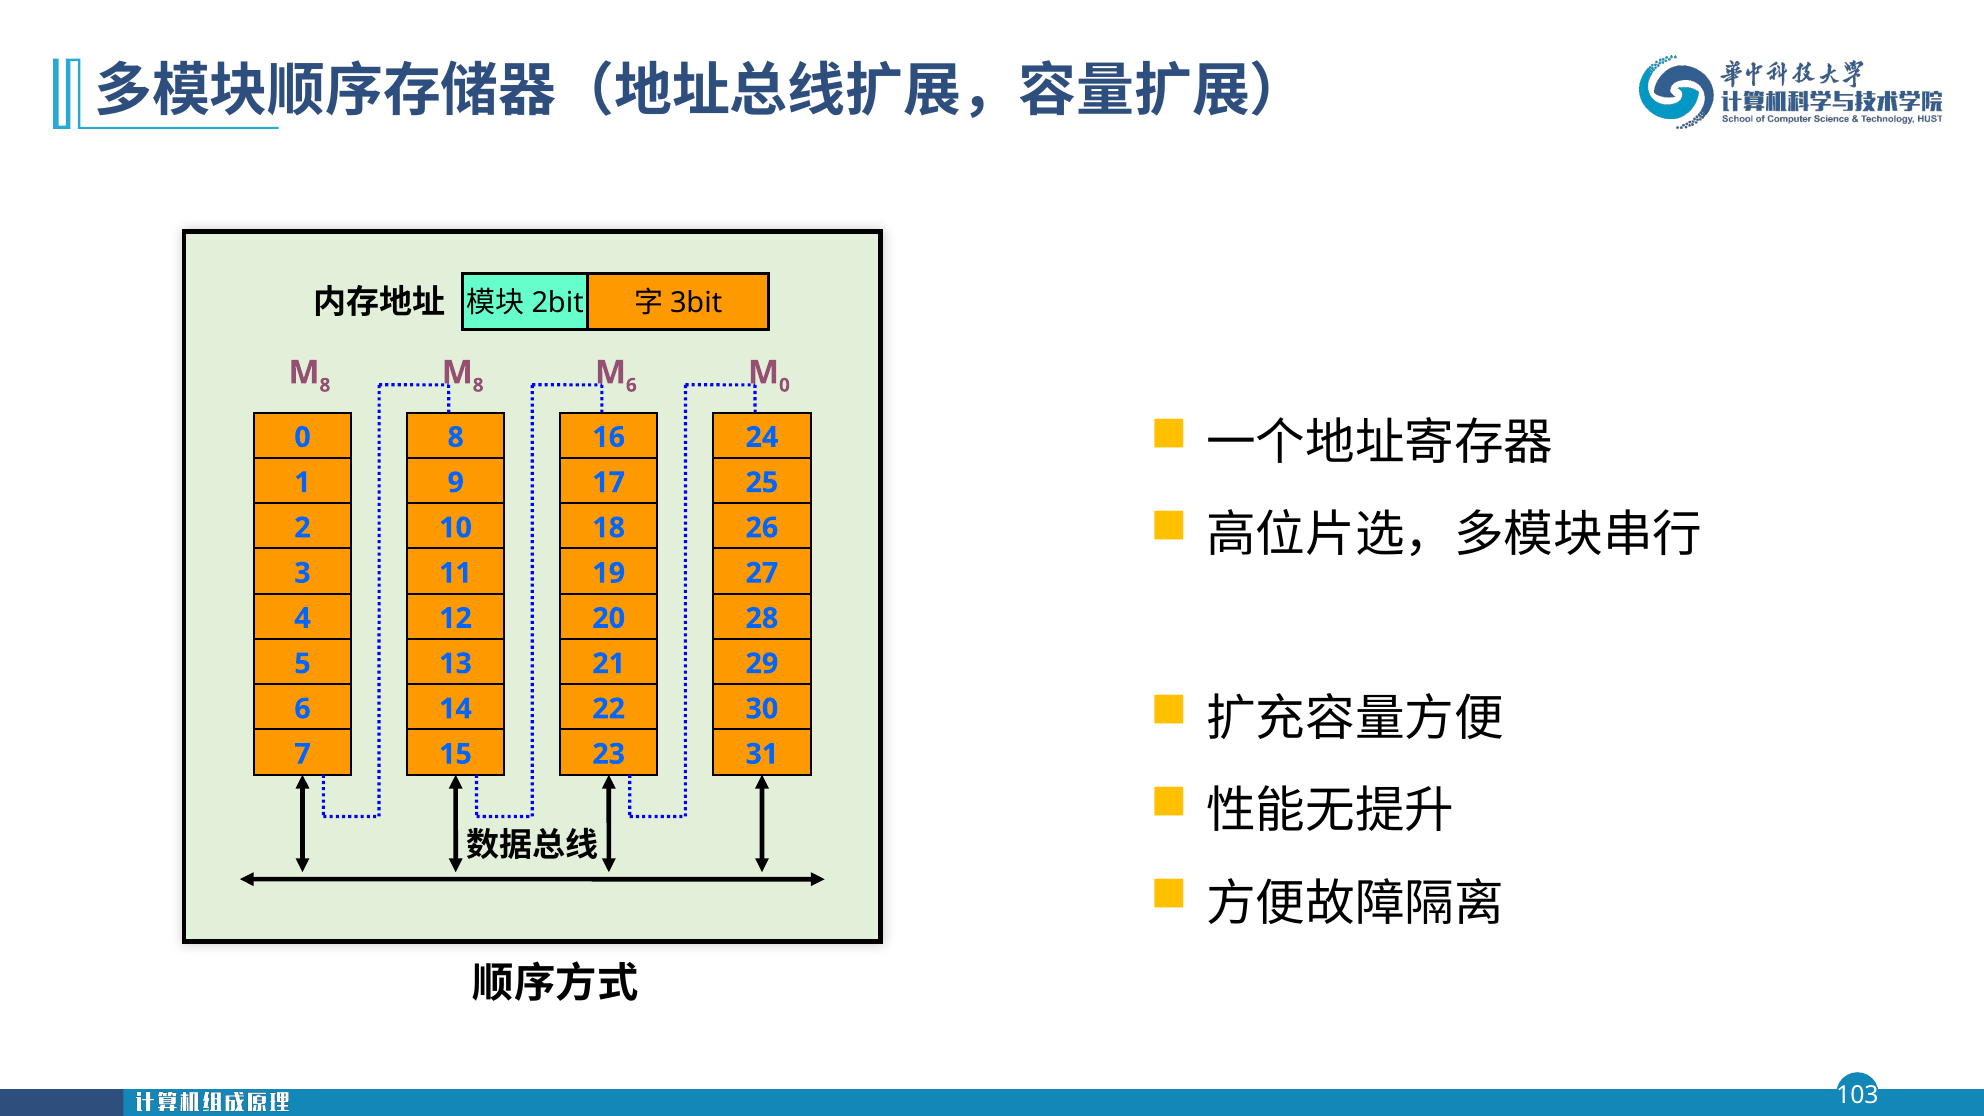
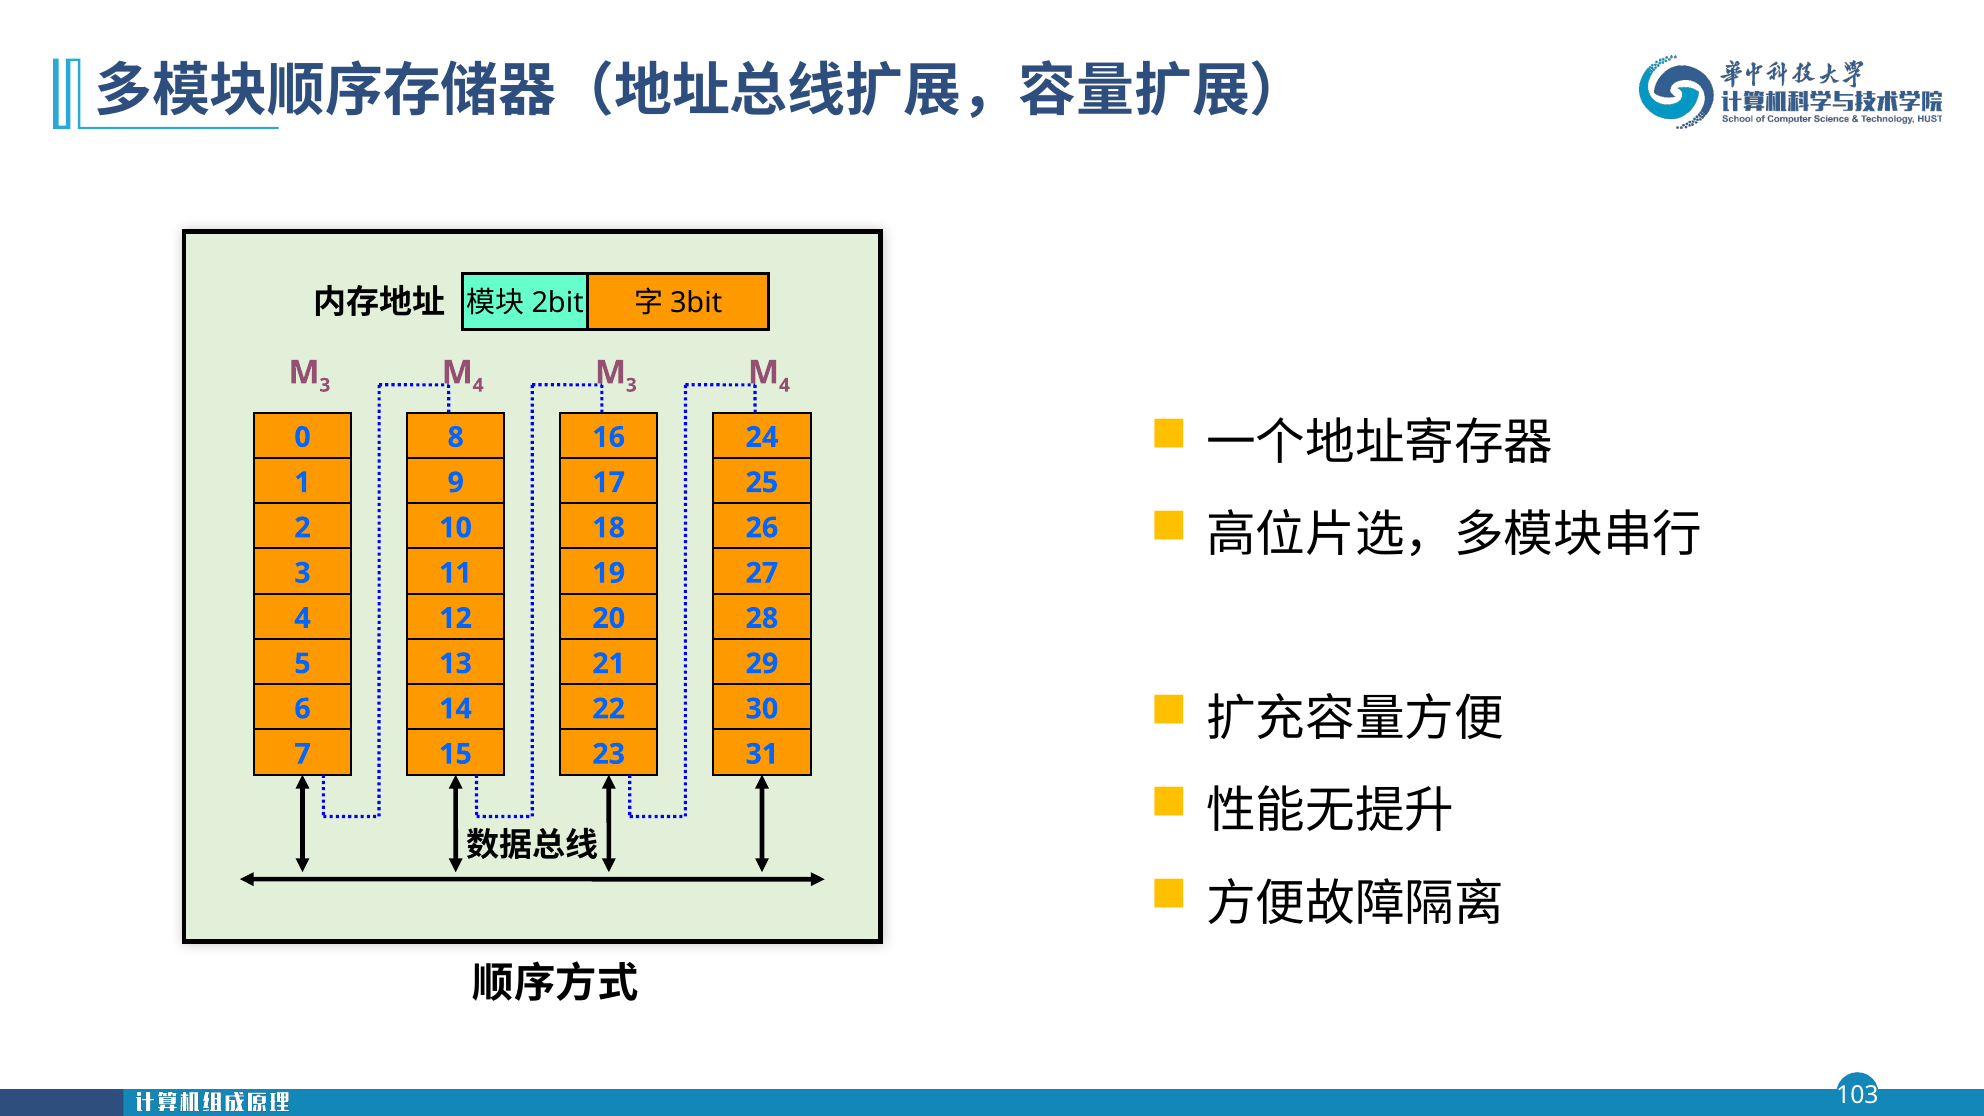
8: 8 -> 3 (325, 385)
8: 8 -> 4 (478, 385)
6: 6 -> 3 (631, 385)
0: 0 -> 4 (784, 385)
